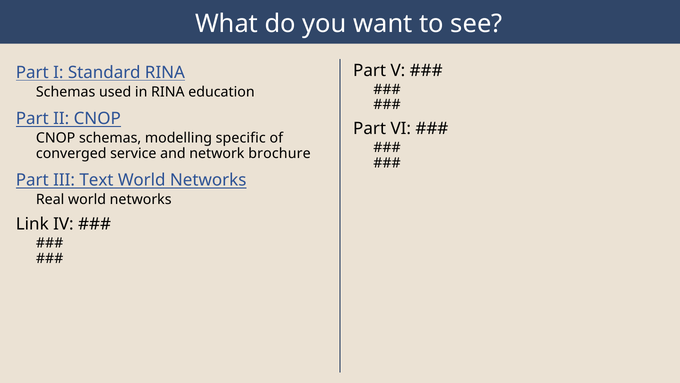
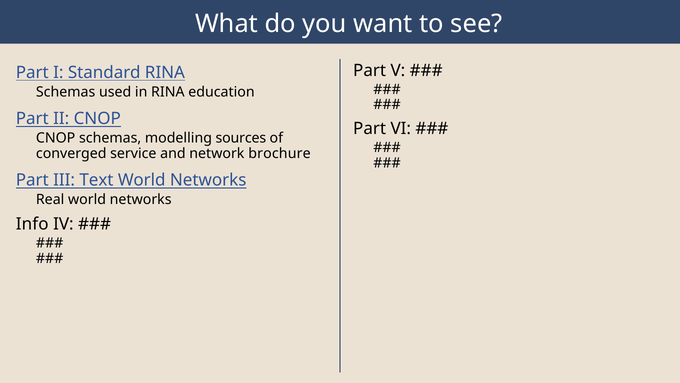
specific: specific -> sources (241, 138)
Link: Link -> Info (32, 224)
